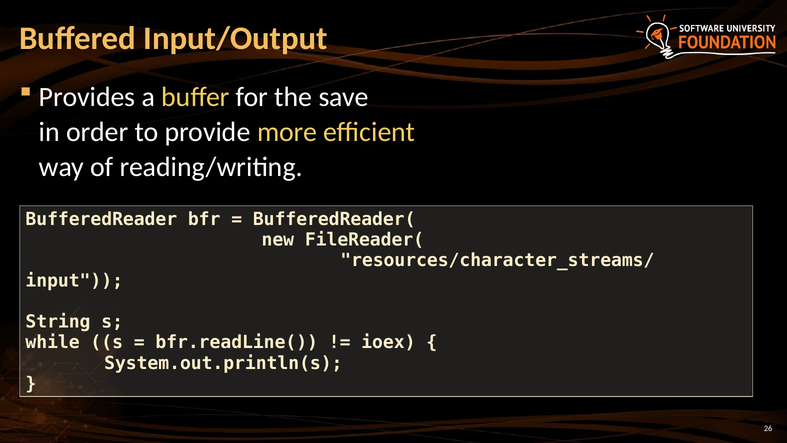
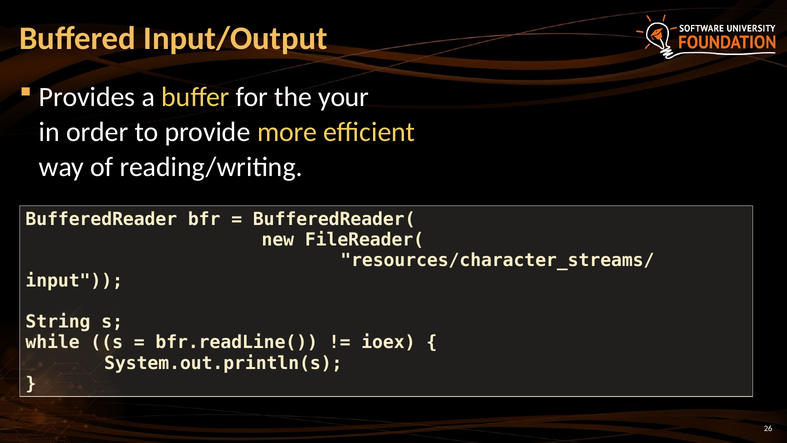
save: save -> your (344, 97)
